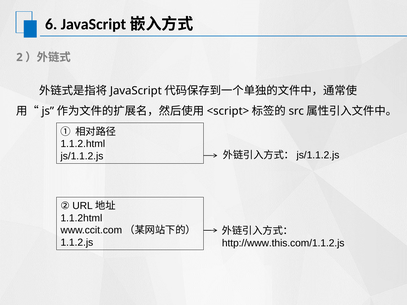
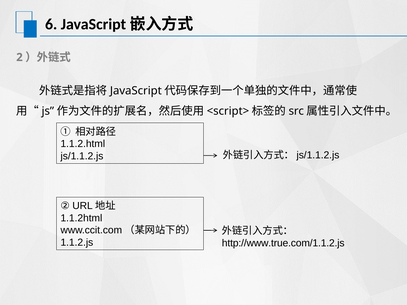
http://www.this.com/1.1.2.js: http://www.this.com/1.1.2.js -> http://www.true.com/1.1.2.js (283, 243)
